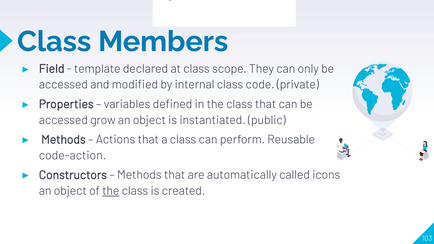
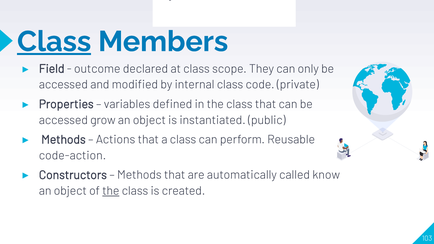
Class underline: none -> present (54, 42)
template: template -> outcome (97, 69)
icons: icons -> know (326, 175)
